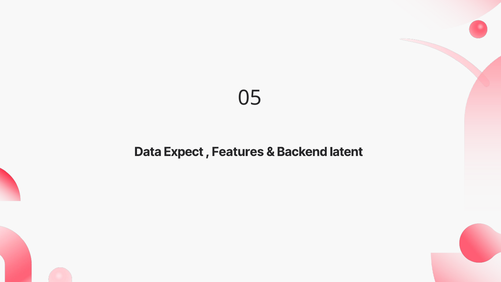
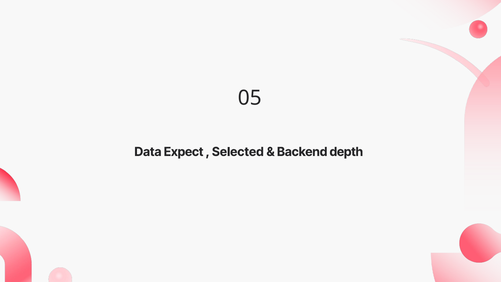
Features: Features -> Selected (238, 152)
latent: latent -> depth (346, 152)
